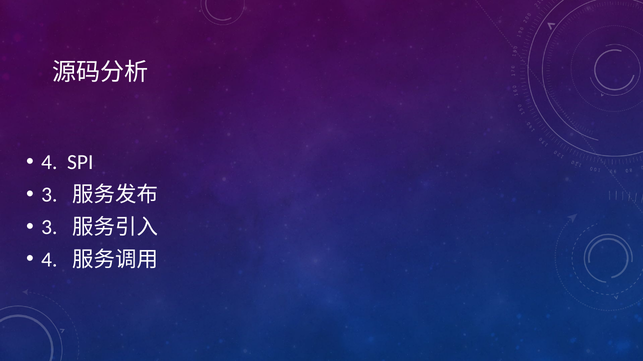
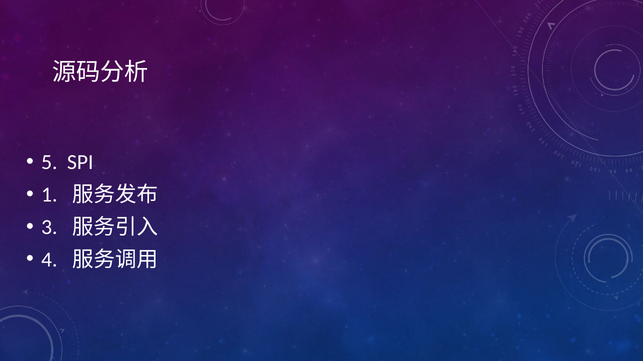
4: 4 -> 5 (49, 163)
3: 3 -> 1 (49, 195)
